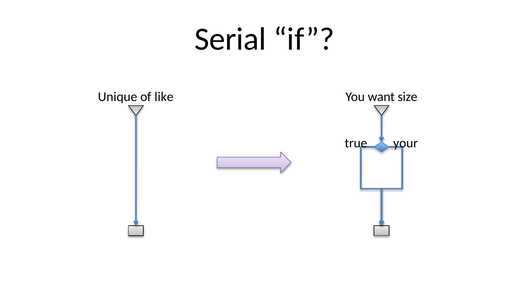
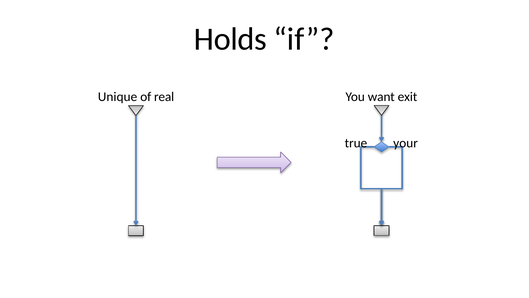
Serial: Serial -> Holds (230, 39)
like: like -> real (164, 97)
size: size -> exit (407, 97)
